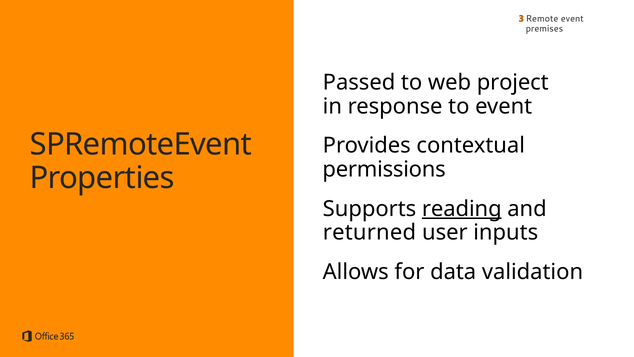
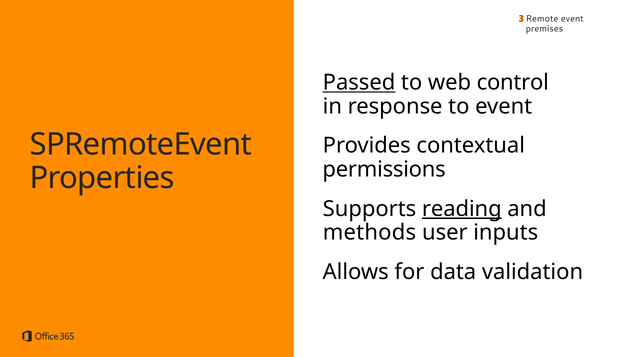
Passed underline: none -> present (359, 82)
project: project -> control (513, 82)
returned: returned -> methods (369, 232)
